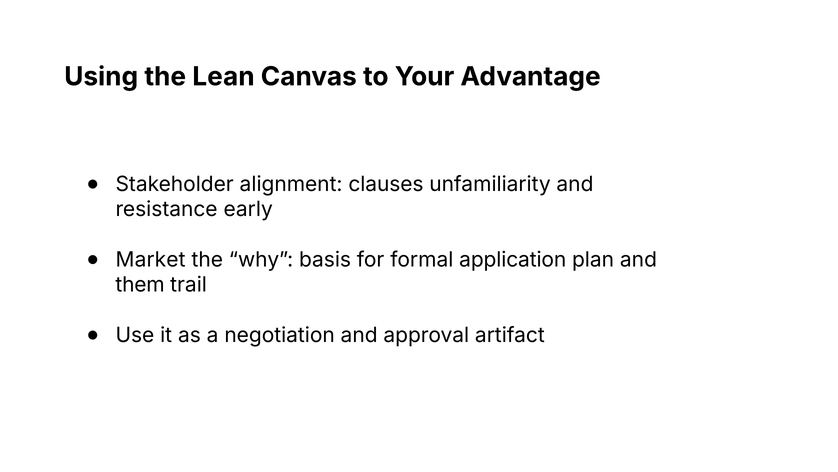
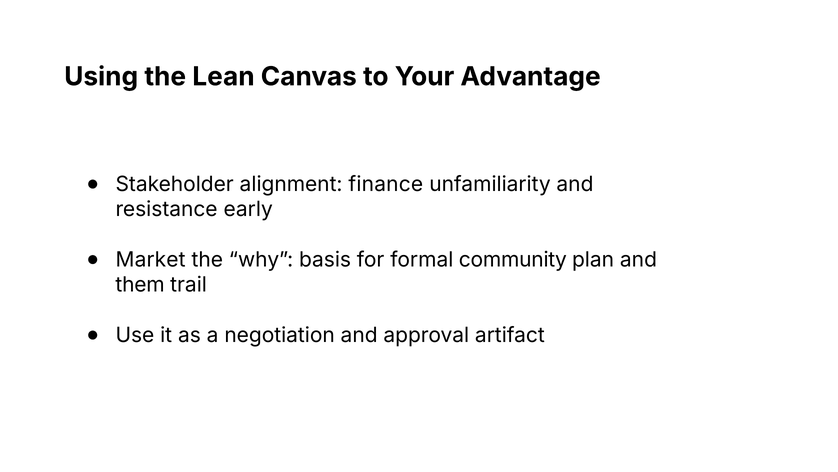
clauses: clauses -> finance (386, 184)
application: application -> community (513, 259)
